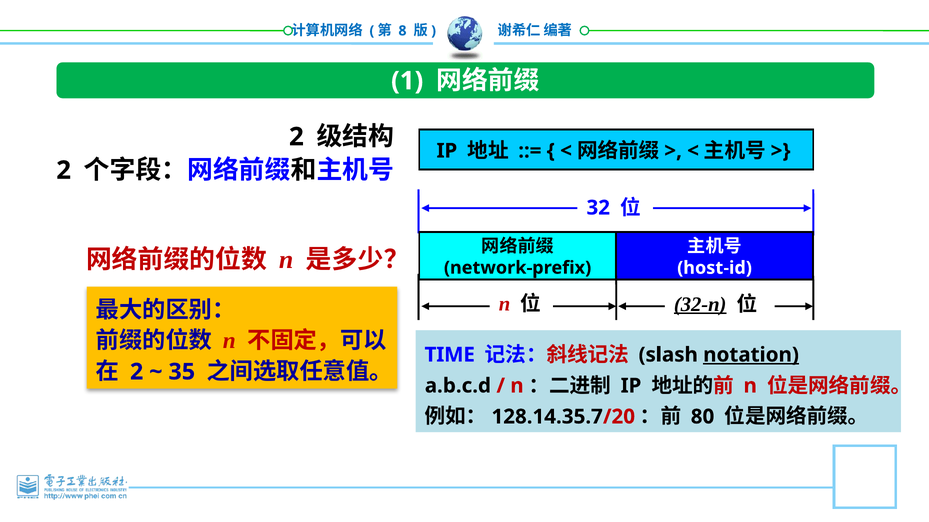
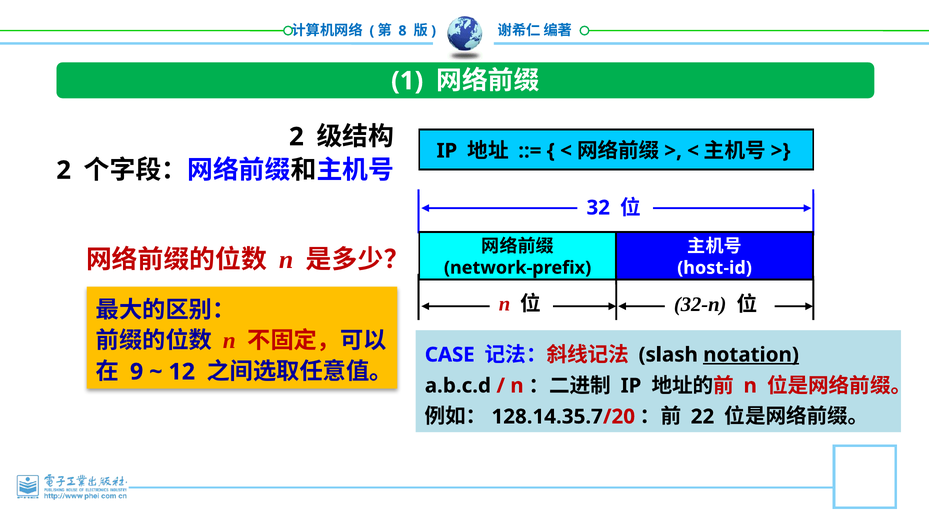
32-n underline: present -> none (700, 305)
TIME: TIME -> CASE (450, 355)
2: 2 -> 9 (137, 372)
35: 35 -> 12 (182, 372)
80: 80 -> 22 (703, 417)
